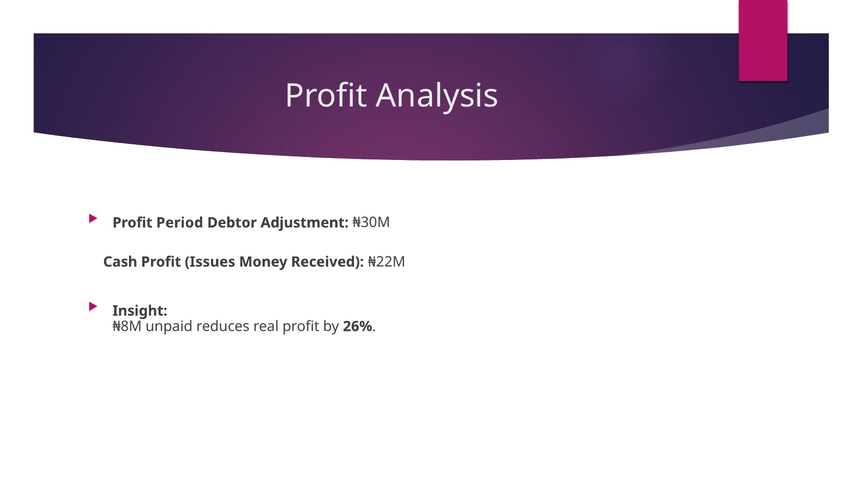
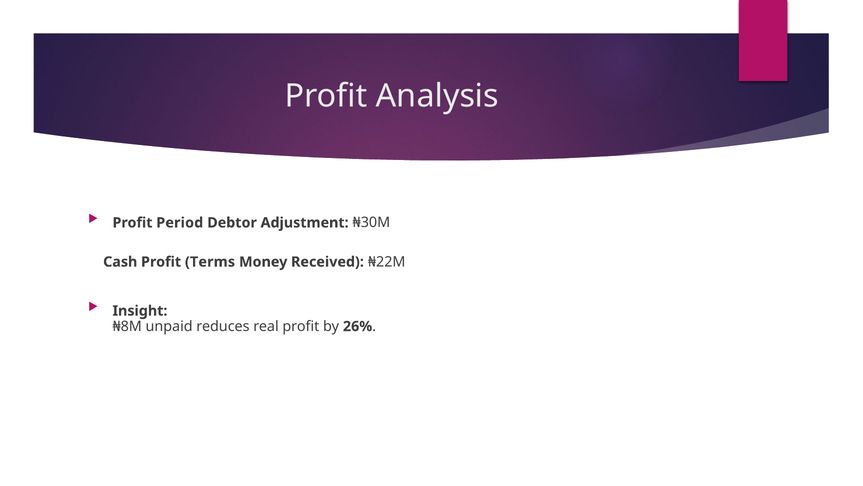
Issues: Issues -> Terms (210, 262)
